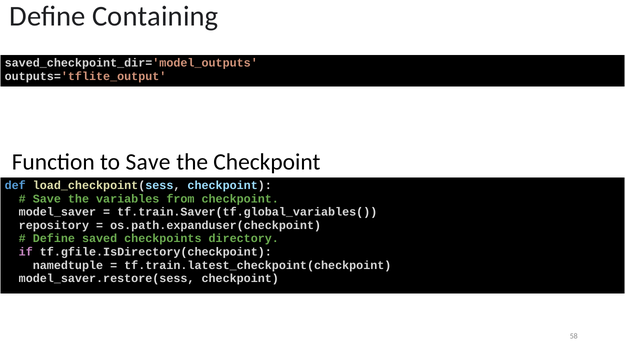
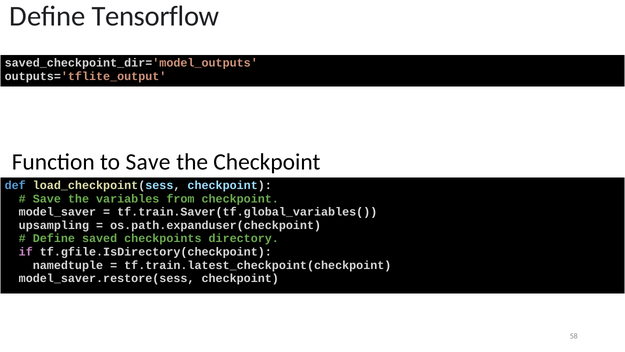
Containing: Containing -> Tensorflow (155, 16)
repository: repository -> upsampling (54, 225)
